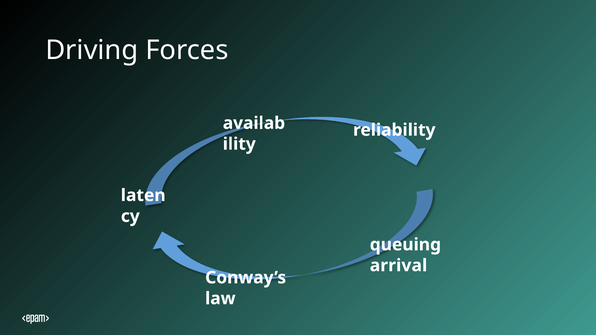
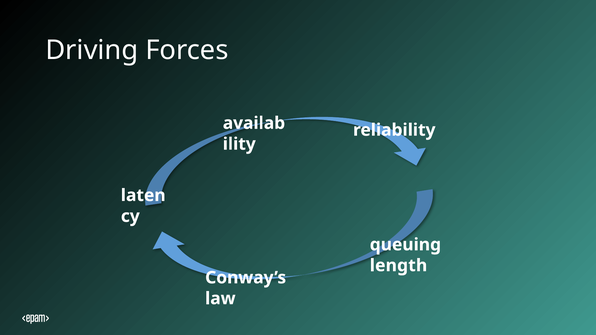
arrival: arrival -> length (398, 266)
